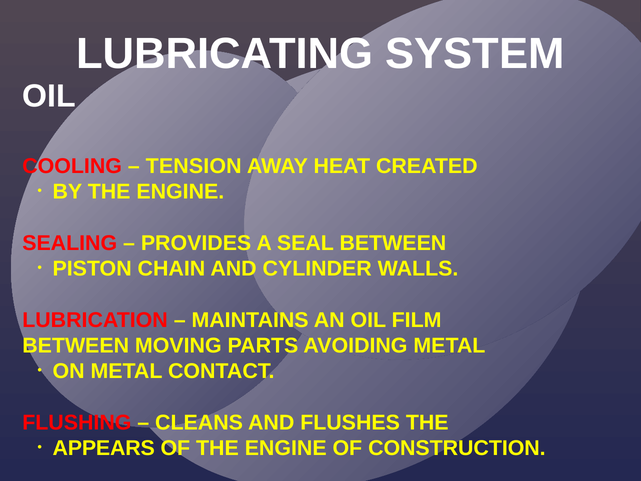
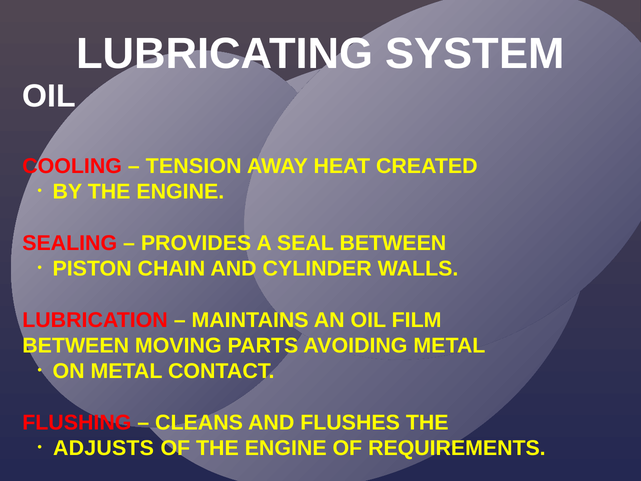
APPEARS: APPEARS -> ADJUSTS (103, 448)
CONSTRUCTION: CONSTRUCTION -> REQUIREMENTS (457, 448)
